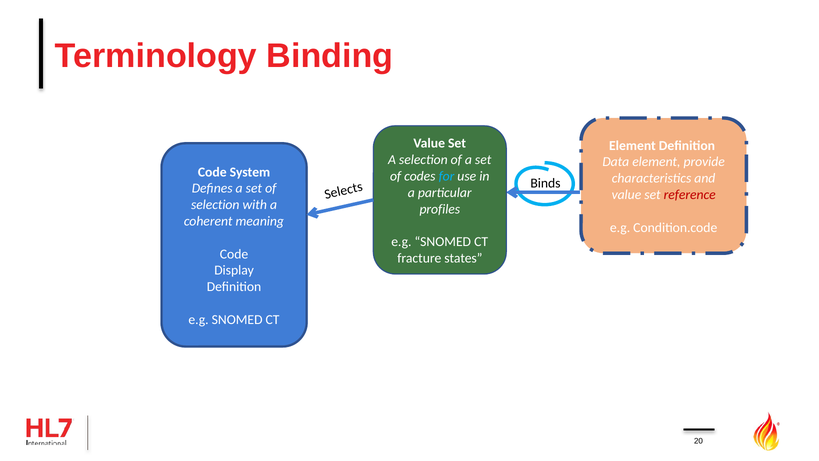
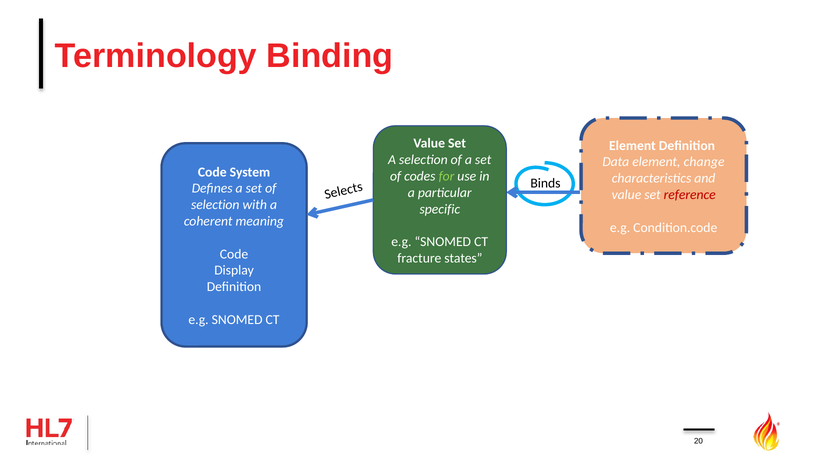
provide: provide -> change (704, 162)
for colour: light blue -> light green (446, 176)
profiles: profiles -> specific (440, 209)
